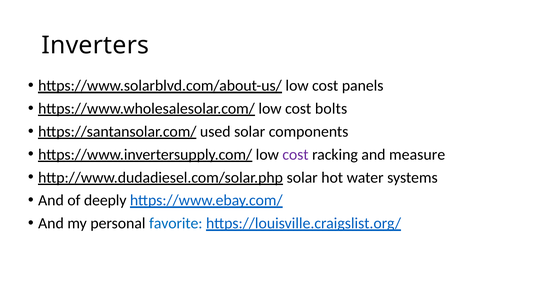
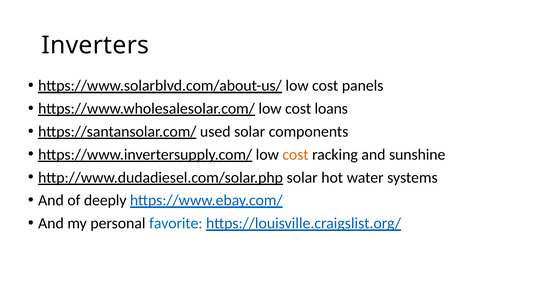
bolts: bolts -> loans (331, 109)
cost colour: purple -> orange (296, 155)
measure: measure -> sunshine (417, 155)
